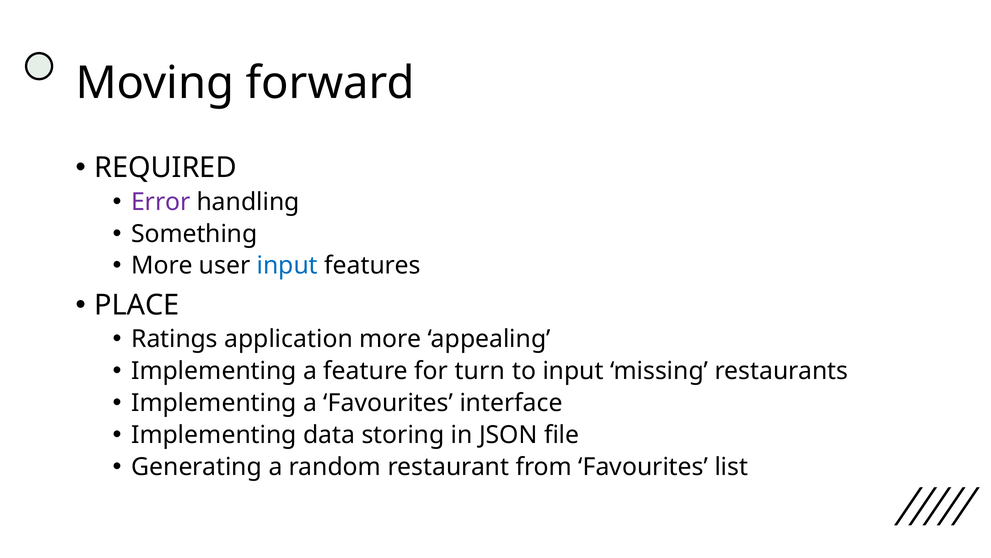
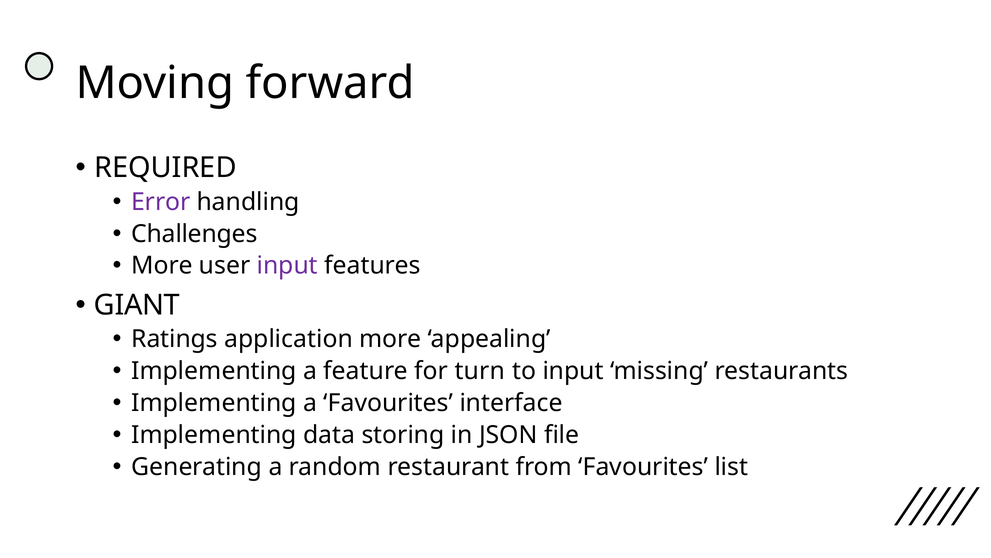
Something: Something -> Challenges (194, 234)
input colour: blue -> purple (287, 266)
PLACE: PLACE -> GIANT (137, 305)
